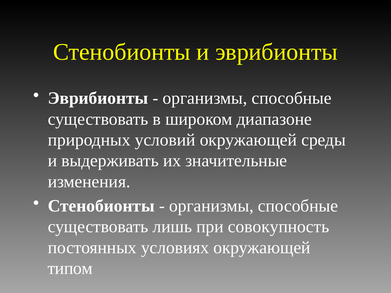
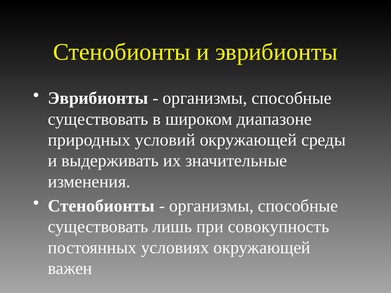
типом: типом -> важен (70, 269)
